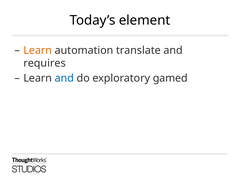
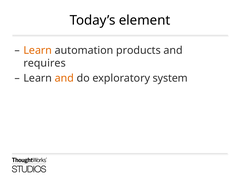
translate: translate -> products (138, 50)
and colour: blue -> orange (64, 78)
gamed: gamed -> system (170, 78)
